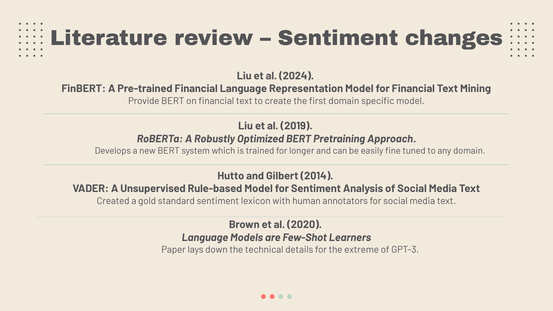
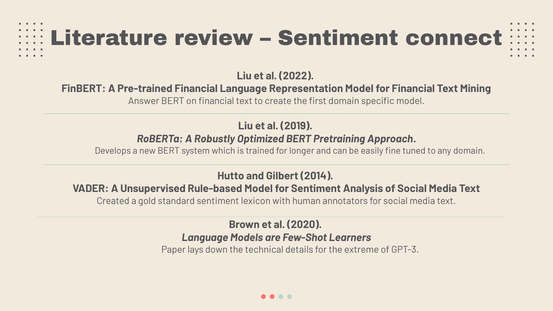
changes: changes -> connect (454, 38)
2024: 2024 -> 2022 (296, 76)
Provide: Provide -> Answer (144, 101)
